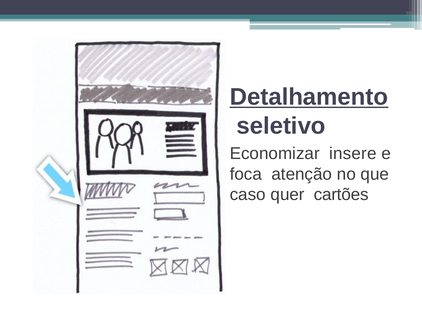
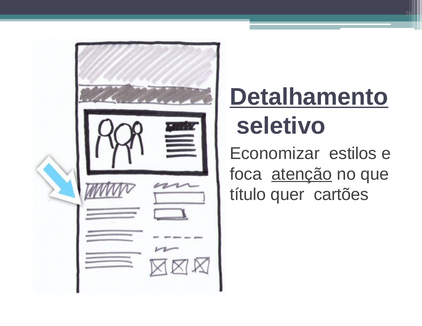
insere: insere -> estilos (353, 154)
atenção underline: none -> present (302, 174)
caso: caso -> título (248, 195)
